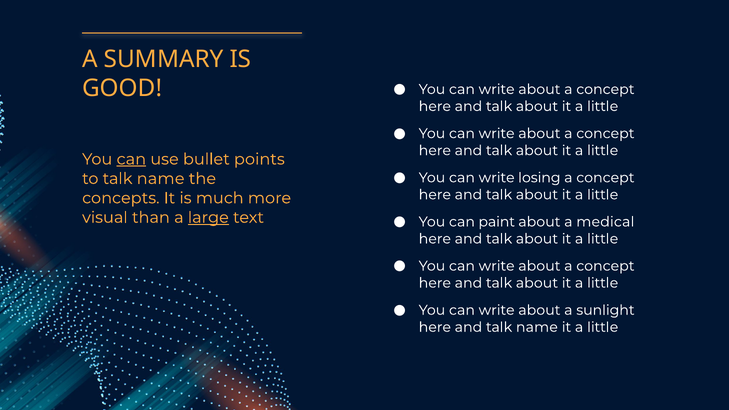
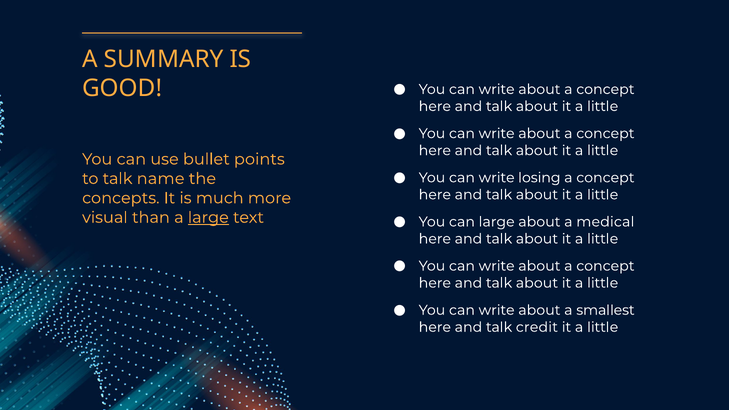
can underline: present -> none (131, 159)
can paint: paint -> large (497, 222)
sunlight: sunlight -> smallest (605, 310)
and talk name: name -> credit (537, 327)
